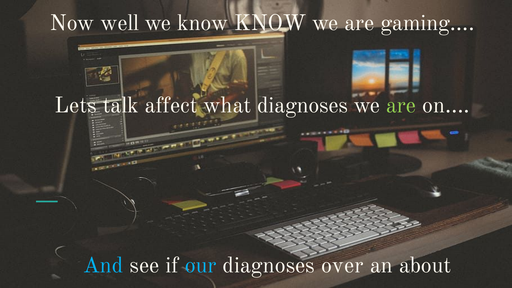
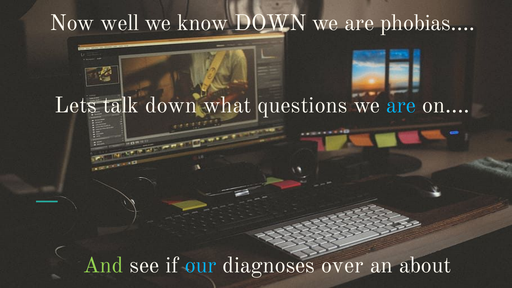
know KNOW: KNOW -> DOWN (270, 23)
gaming…: gaming… -> phobias… (428, 23)
talk affect: affect -> down (171, 105)
what diagnoses: diagnoses -> questions (302, 105)
are colour: light green -> light blue (401, 105)
And colour: light blue -> light green (103, 265)
